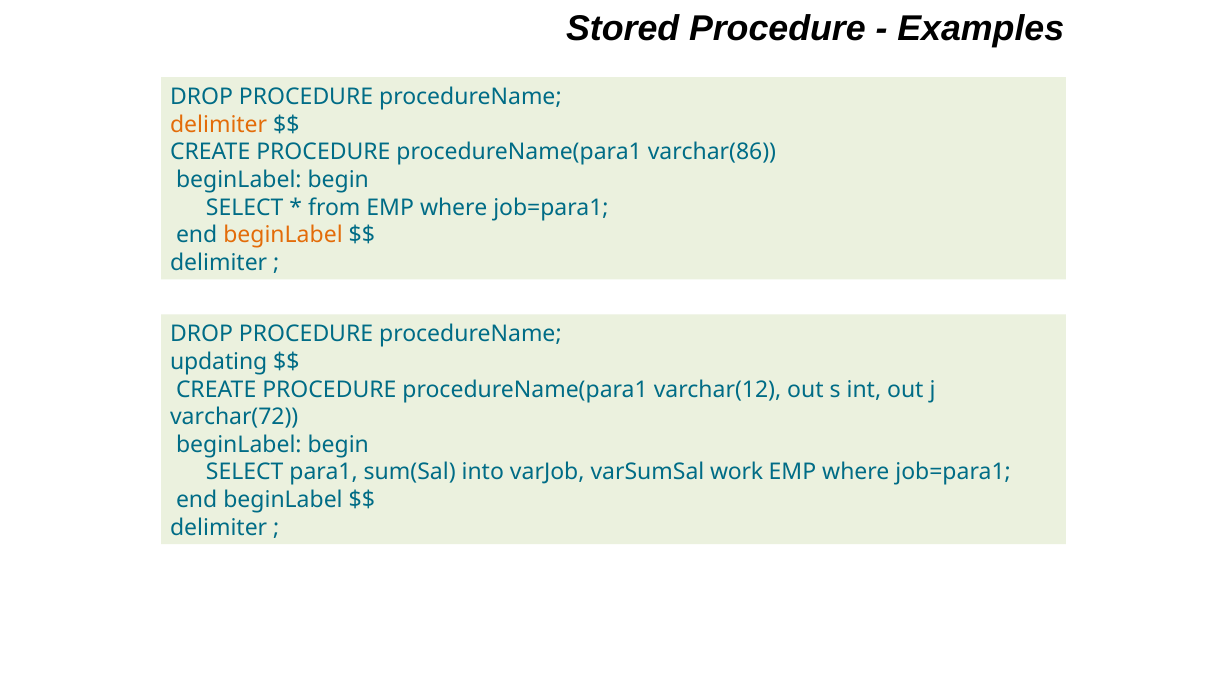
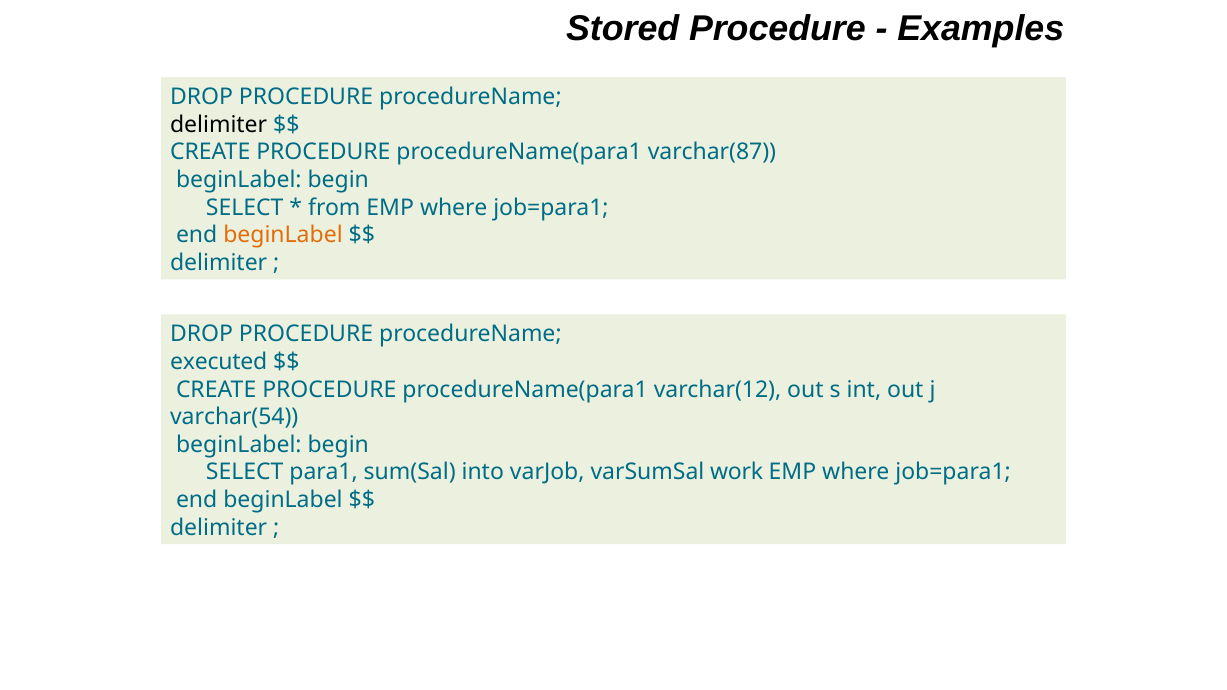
delimiter colour: orange -> black (219, 125)
varchar(86: varchar(86 -> varchar(87 (712, 152)
updating: updating -> executed (219, 362)
varchar(72: varchar(72 -> varchar(54 (234, 417)
